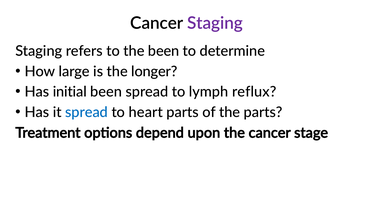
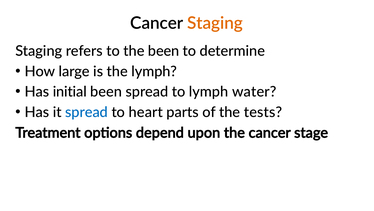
Staging colour: purple -> orange (215, 23)
the longer: longer -> lymph (154, 71)
reflux: reflux -> water (254, 92)
the parts: parts -> tests (263, 112)
